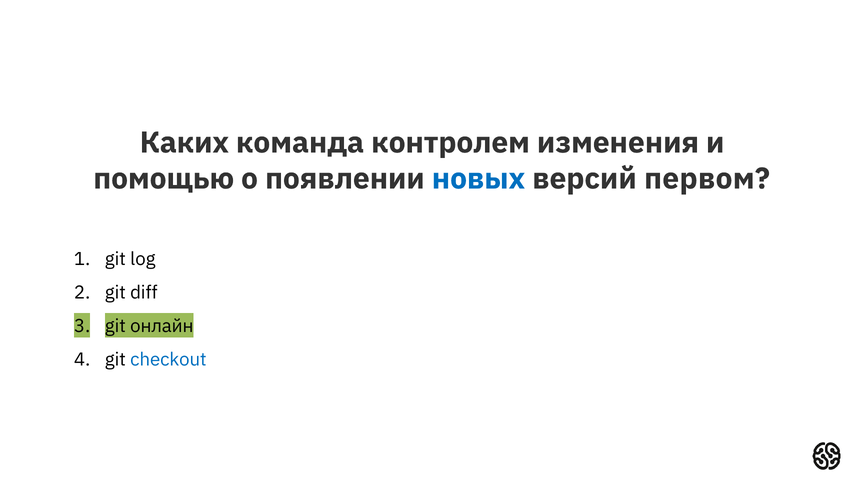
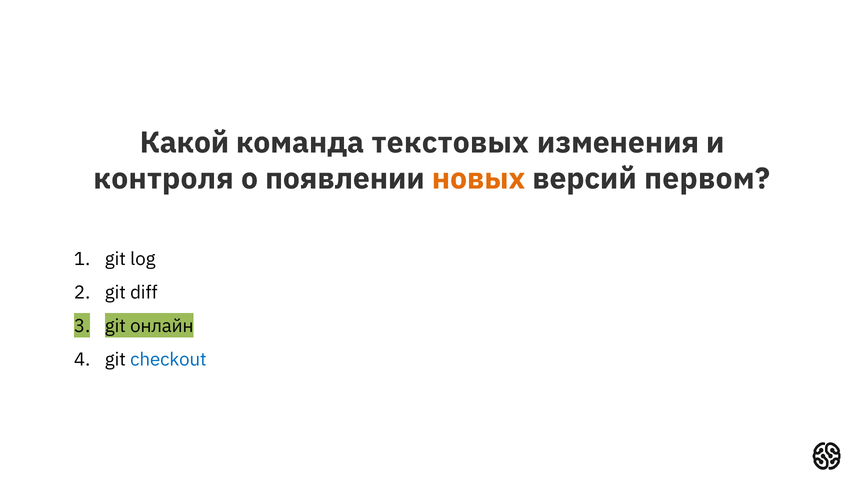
Каких: Каких -> Какой (184, 143)
контролем: контролем -> текстовых (450, 143)
помощью: помощью -> контроля (164, 179)
новых colour: blue -> orange (479, 179)
